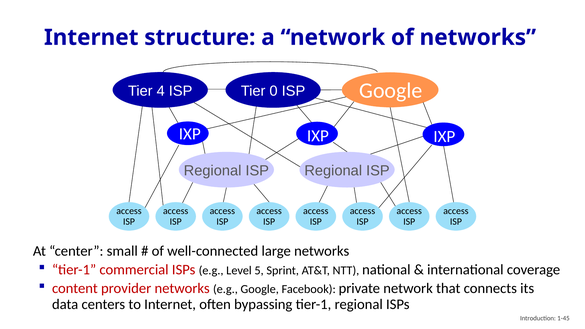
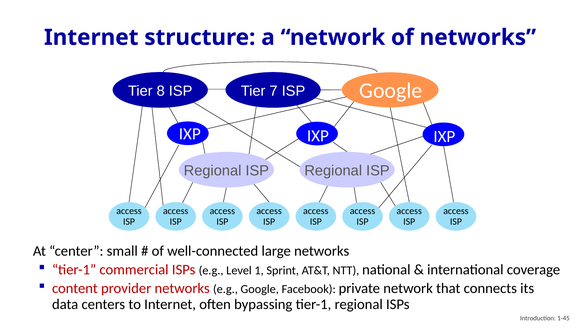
4: 4 -> 8 (161, 91)
0: 0 -> 7 (274, 91)
5: 5 -> 1 (259, 271)
